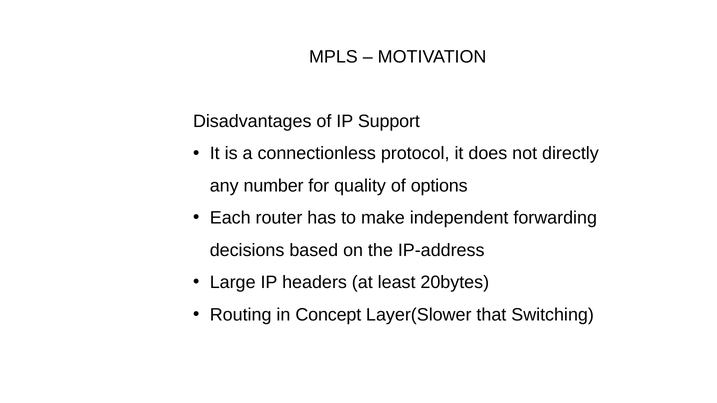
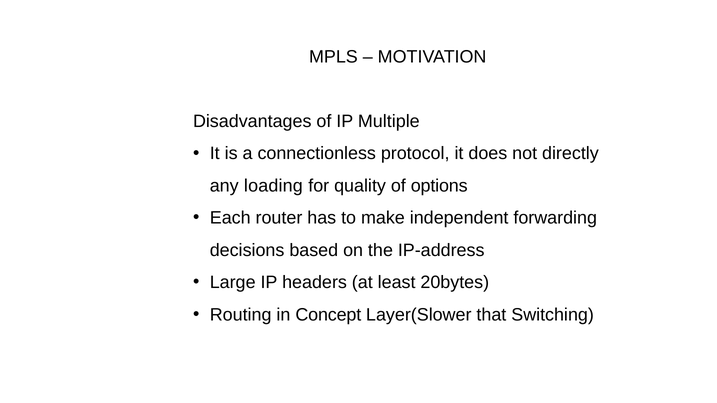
Support: Support -> Multiple (389, 121)
number: number -> loading (273, 186)
